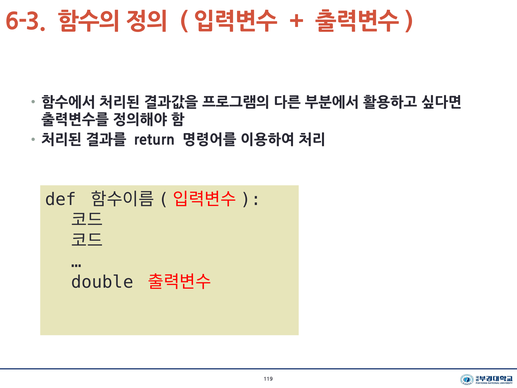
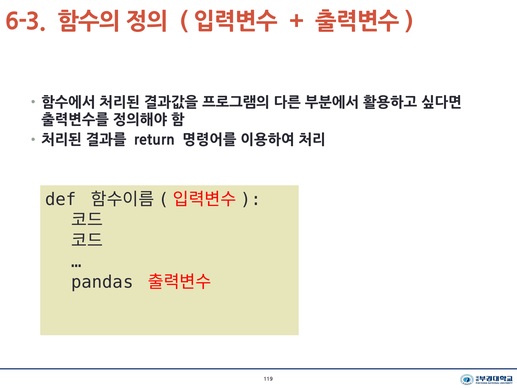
double: double -> pandas (102, 282)
